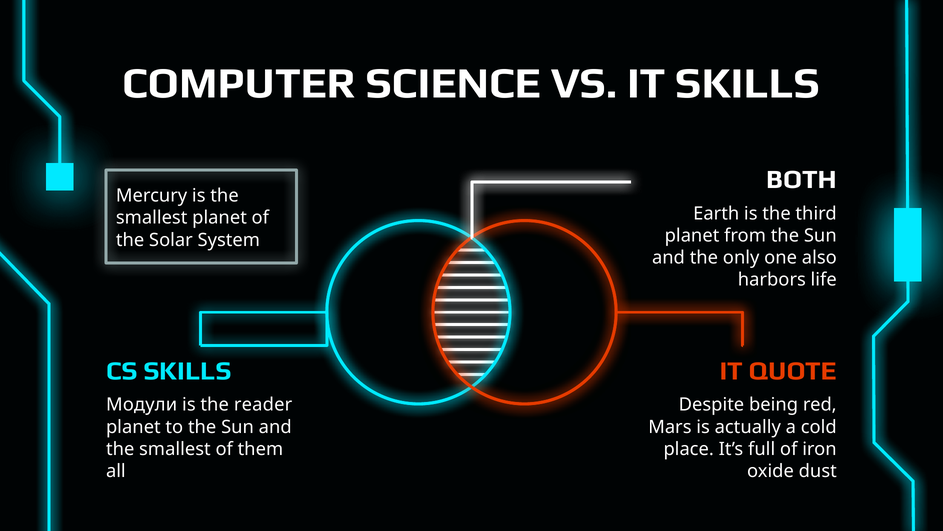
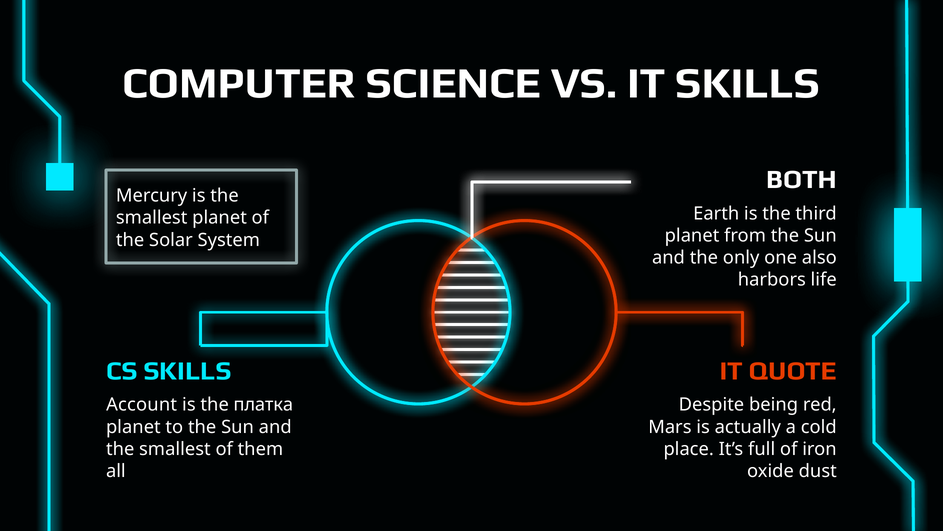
Модули: Модули -> Account (142, 405)
reader: reader -> платка (263, 405)
